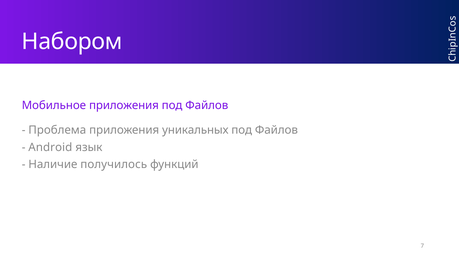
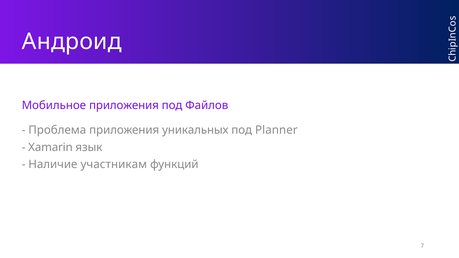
Набором: Набором -> Андроид (72, 42)
Файлов: Файлов -> Planner (276, 130)
Android: Android -> Xamarin (50, 147)
получилось: получилось -> участникам (114, 165)
